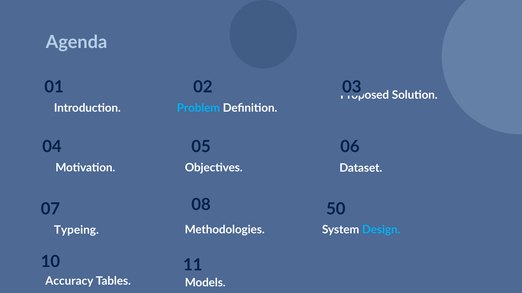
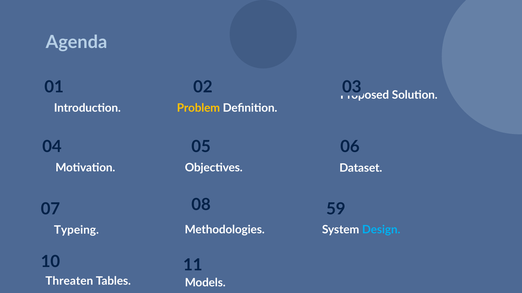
Problem colour: light blue -> yellow (198, 108)
50: 50 -> 59 (336, 209)
Accuracy: Accuracy -> Threaten (69, 282)
